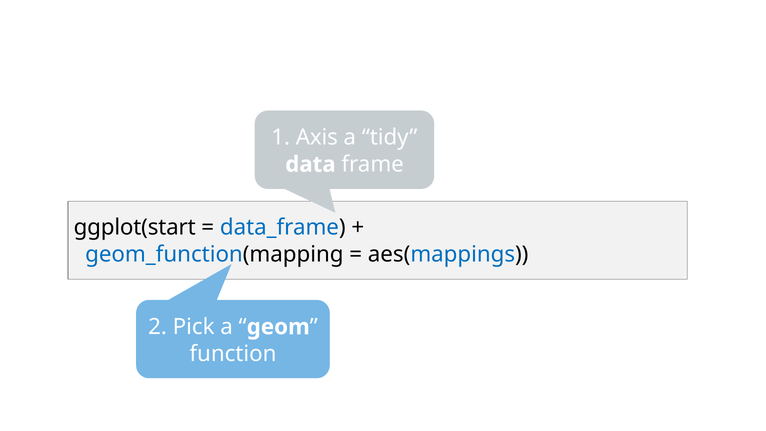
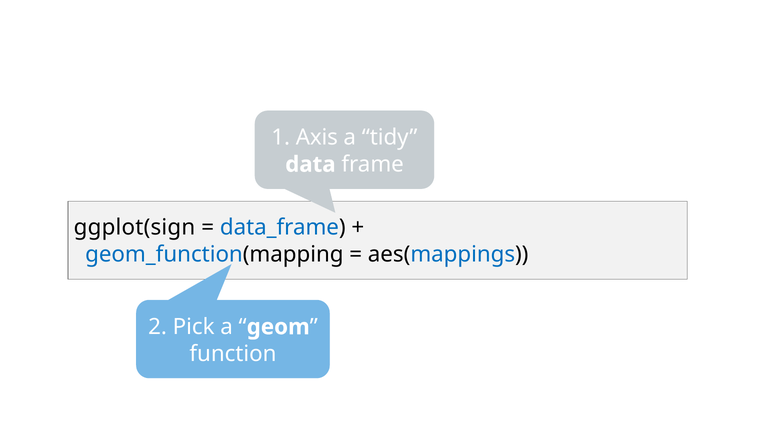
ggplot(start: ggplot(start -> ggplot(sign (134, 227)
